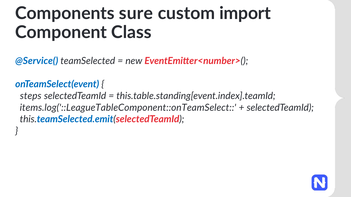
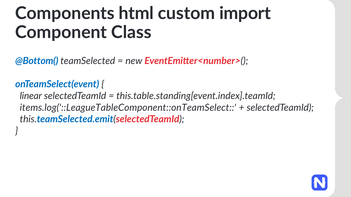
sure: sure -> html (136, 13)
@Service(: @Service( -> @Bottom( (37, 61)
steps: steps -> linear (31, 96)
